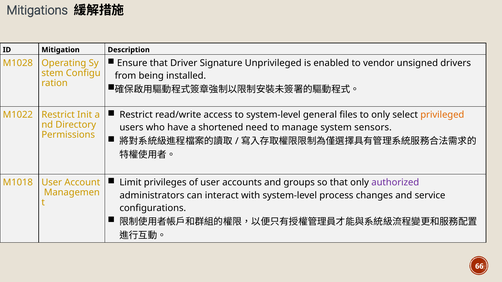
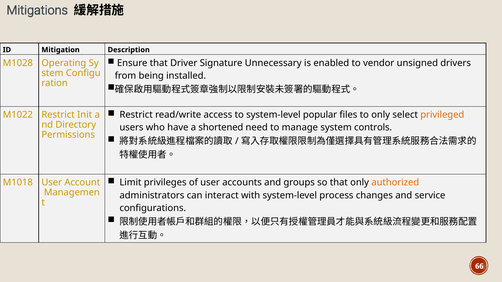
Unprivileged: Unprivileged -> Unnecessary (273, 63)
general: general -> popular (320, 115)
sensors: sensors -> controls (373, 128)
authorized colour: purple -> orange (395, 183)
